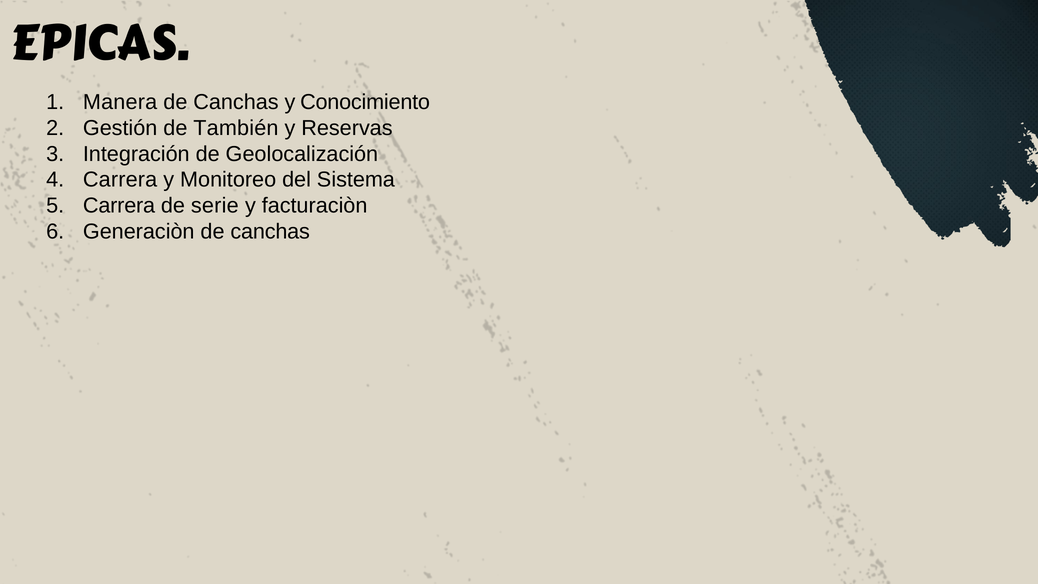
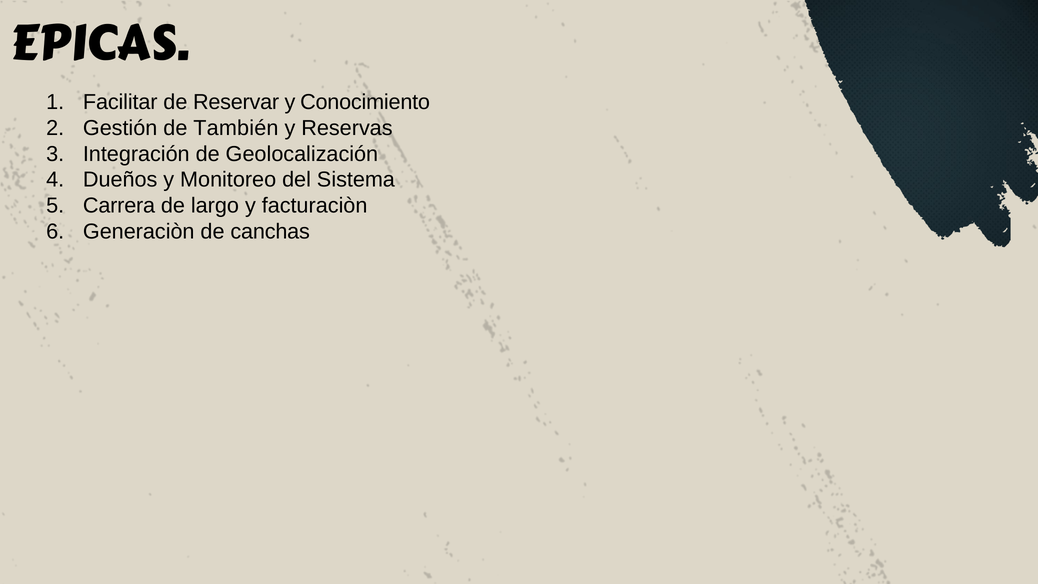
Manera: Manera -> Facilitar (120, 102)
Canchas: Canchas -> Reservar (236, 102)
Carrera: Carrera -> Dueños (120, 180)
serie: serie -> largo (215, 206)
